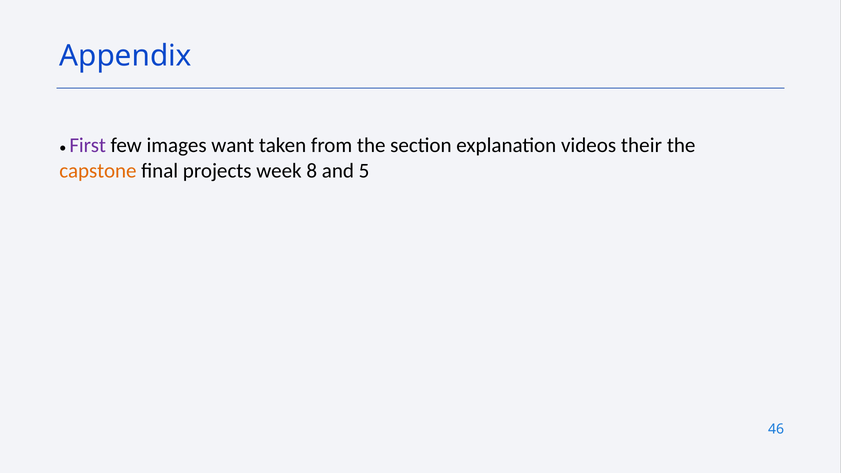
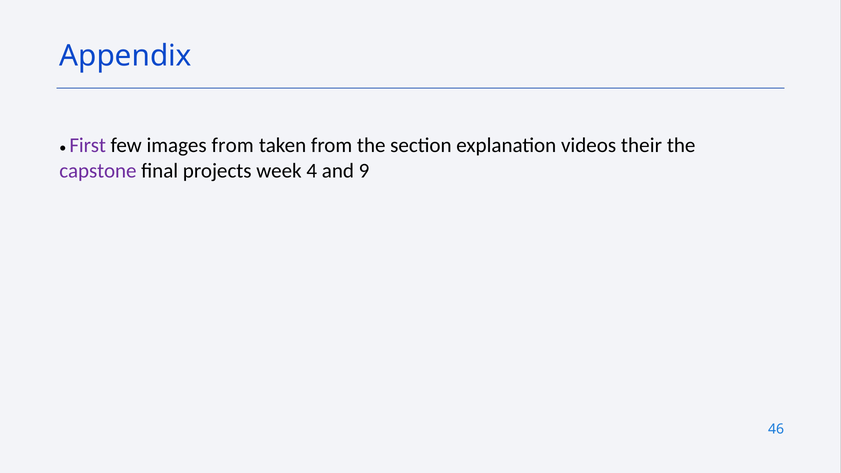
images want: want -> from (233, 145)
capstone colour: orange -> purple (98, 171)
8: 8 -> 4 (312, 171)
5: 5 -> 9 (364, 171)
